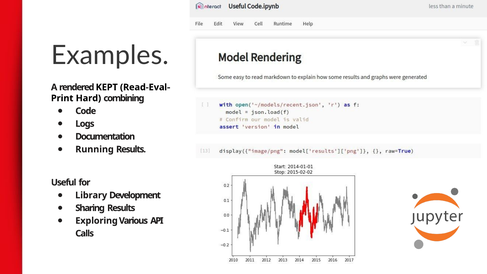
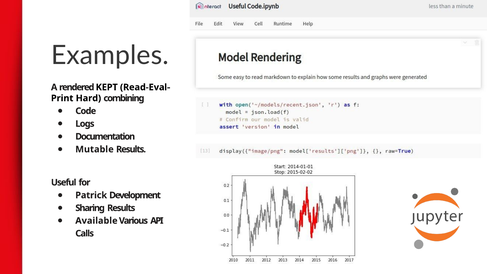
Running: Running -> Mutable (95, 149)
Library: Library -> Patrick (91, 195)
Exploring: Exploring -> Available (96, 221)
